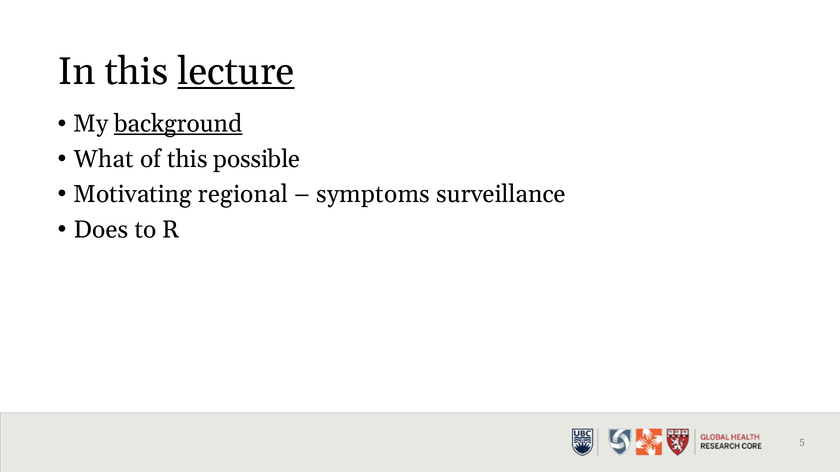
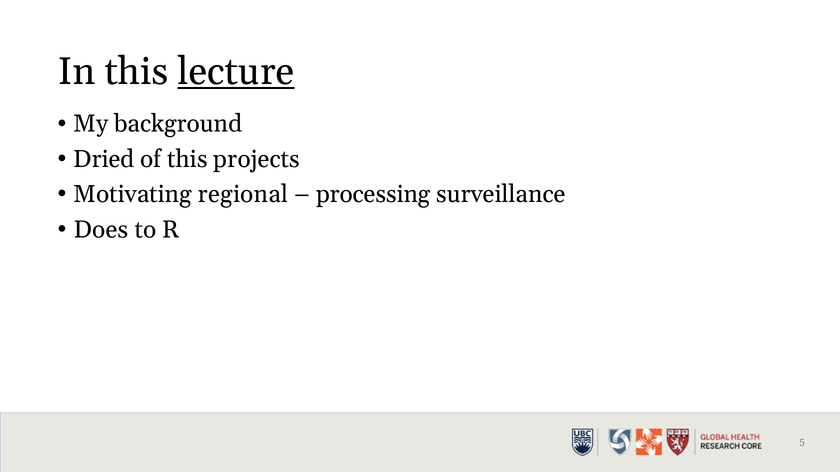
background underline: present -> none (178, 124)
What: What -> Dried (104, 159)
possible: possible -> projects (257, 159)
symptoms: symptoms -> processing (373, 194)
